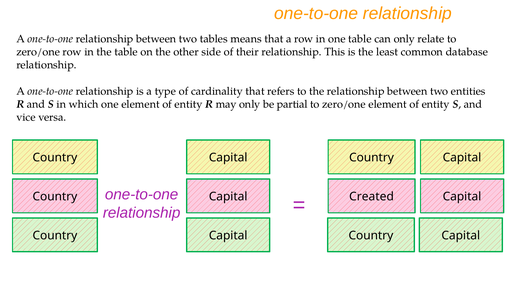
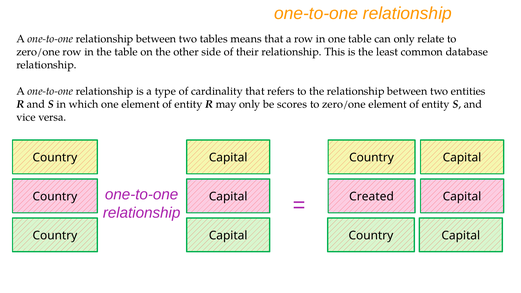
partial: partial -> scores (292, 104)
